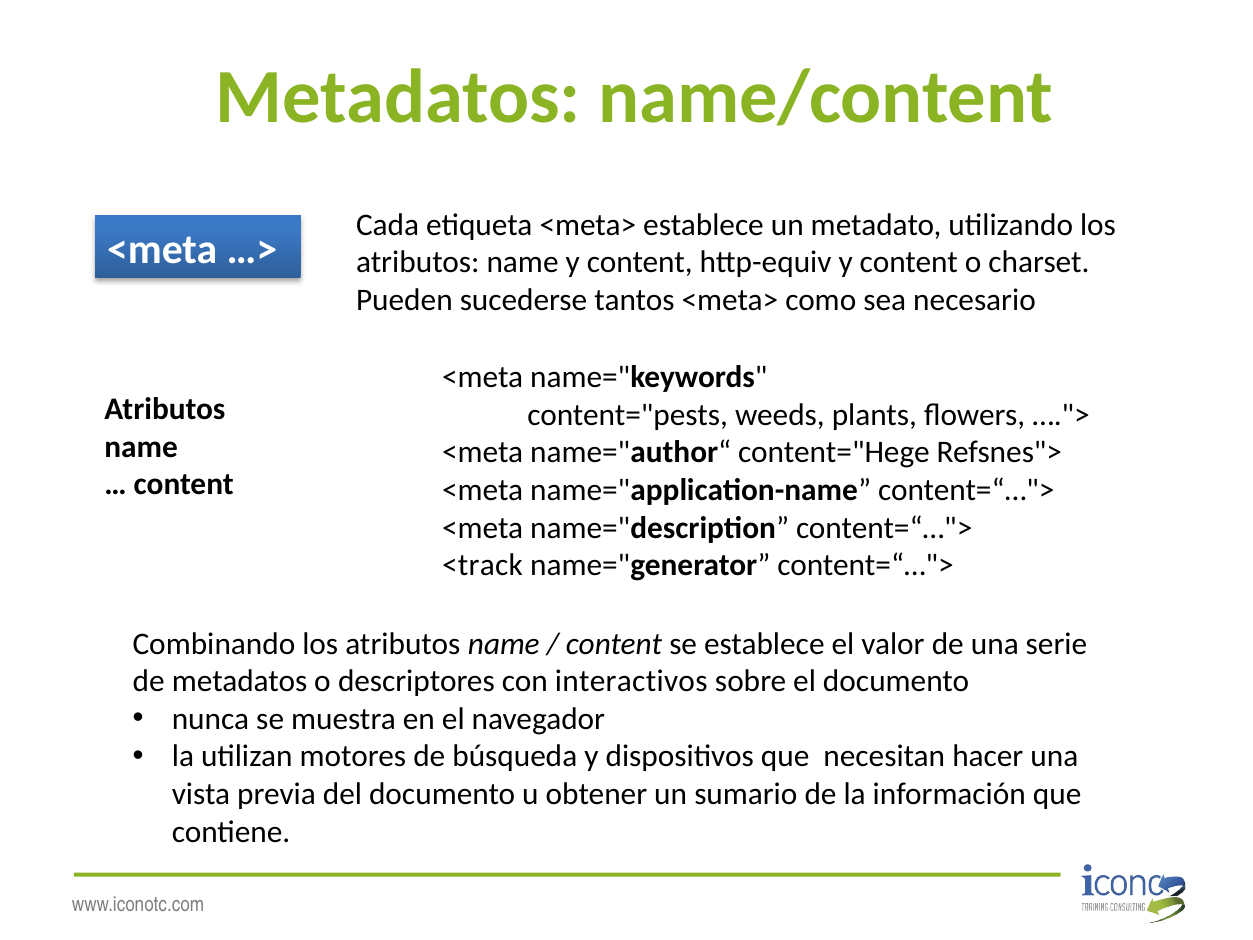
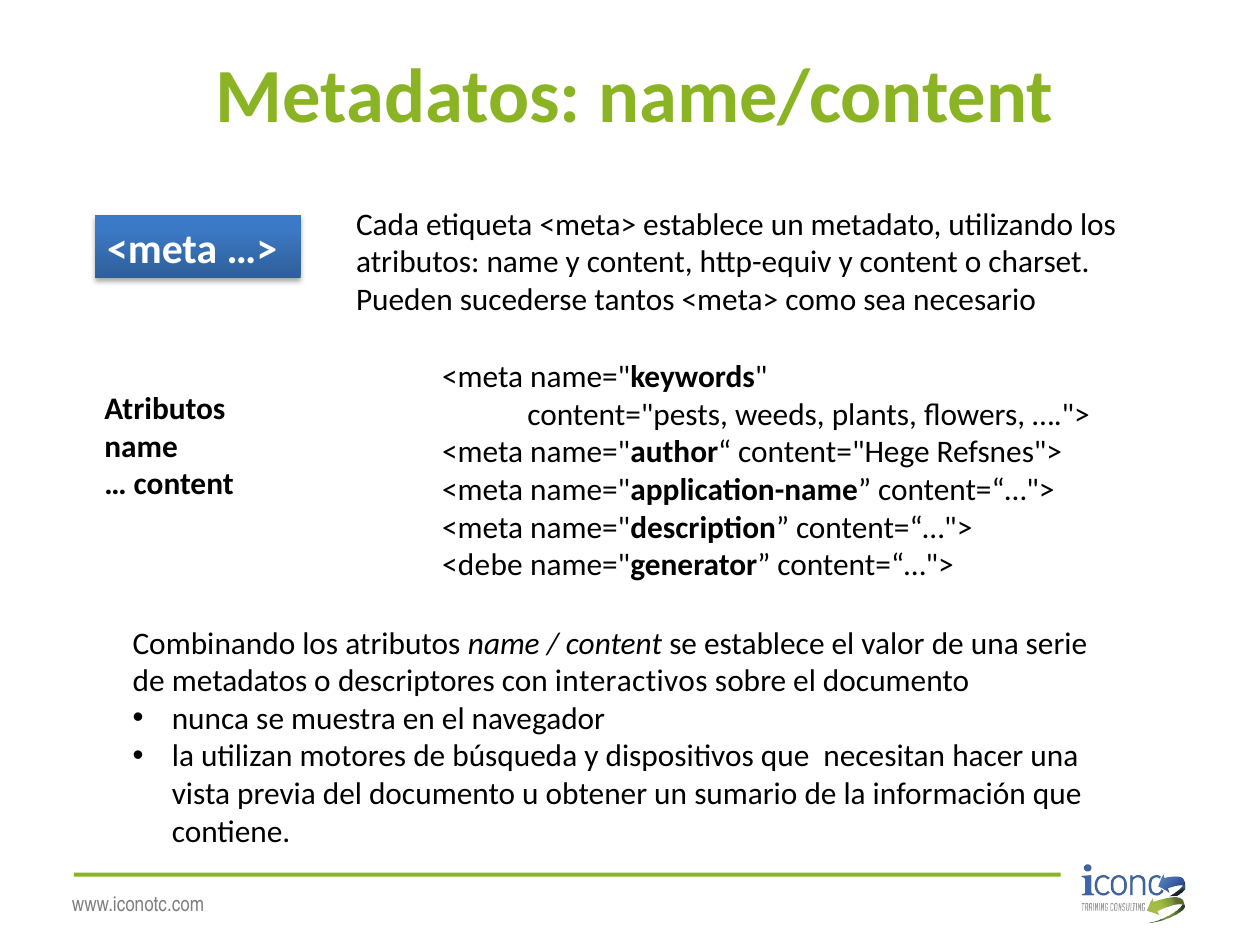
<track: <track -> <debe (482, 565)
